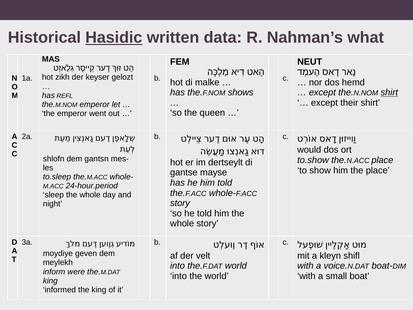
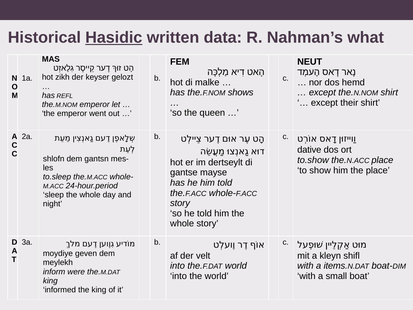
shirt underline: present -> none (389, 92)
would: would -> dative (309, 150)
voice: voice -> items (336, 266)
